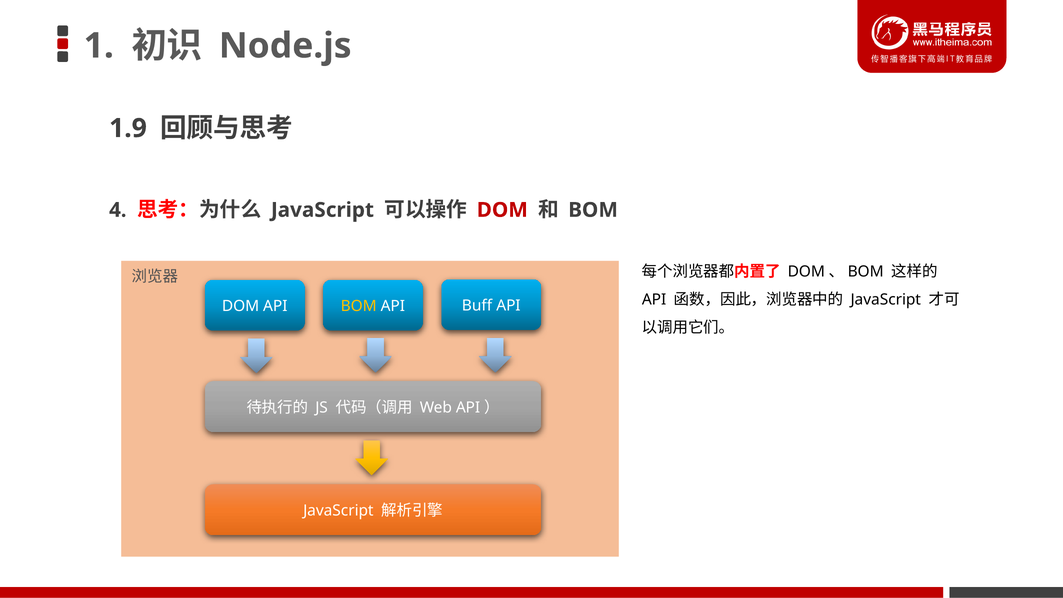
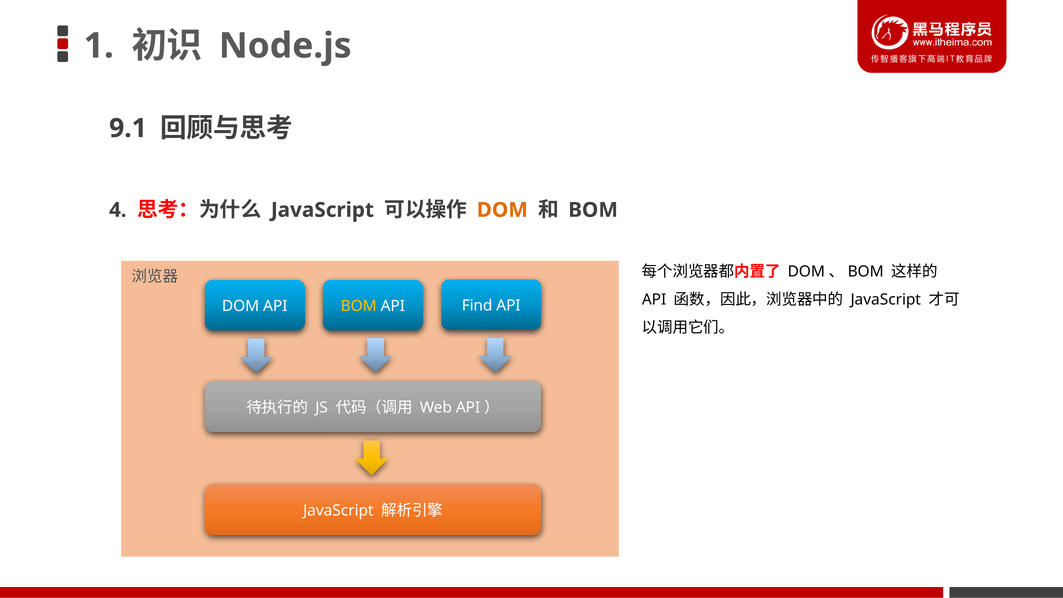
1.9: 1.9 -> 9.1 (128, 128)
DOM colour: red -> orange (502, 210)
Buff: Buff -> Find (477, 306)
